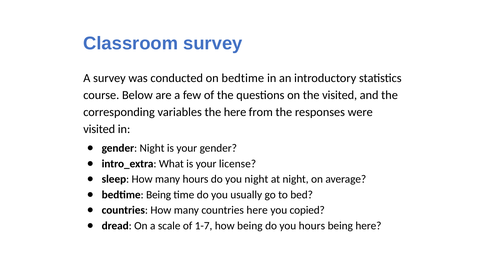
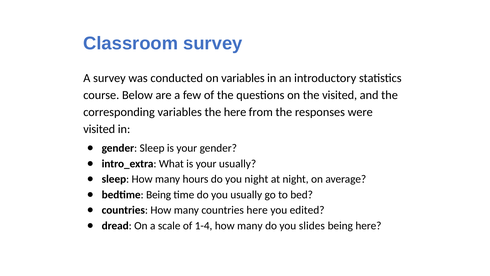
on bedtime: bedtime -> variables (243, 78)
gender Night: Night -> Sleep (152, 148)
your license: license -> usually (238, 163)
copied: copied -> edited (307, 210)
1-7: 1-7 -> 1-4 (204, 225)
being: being -> many (250, 225)
you hours: hours -> slides (312, 225)
